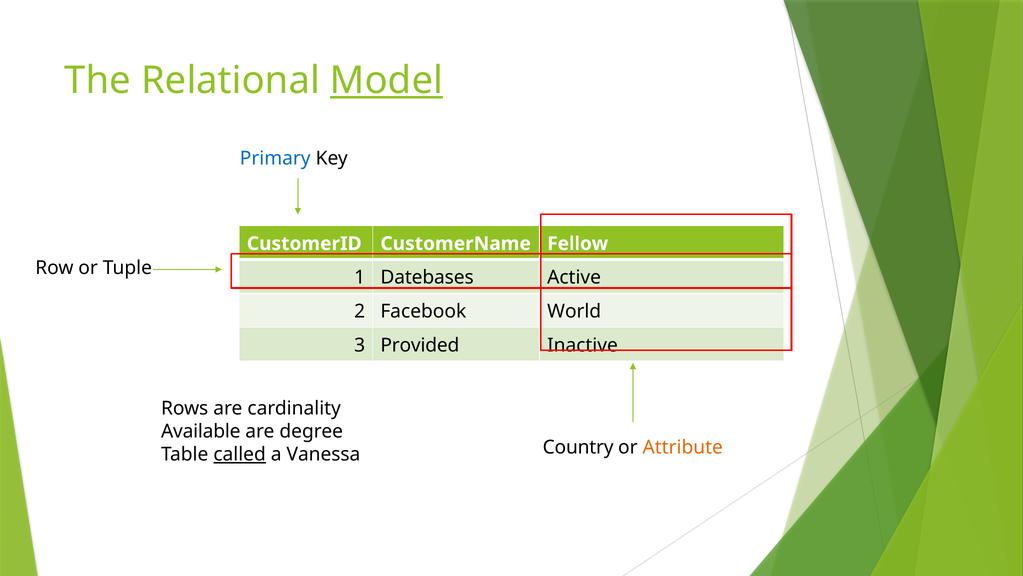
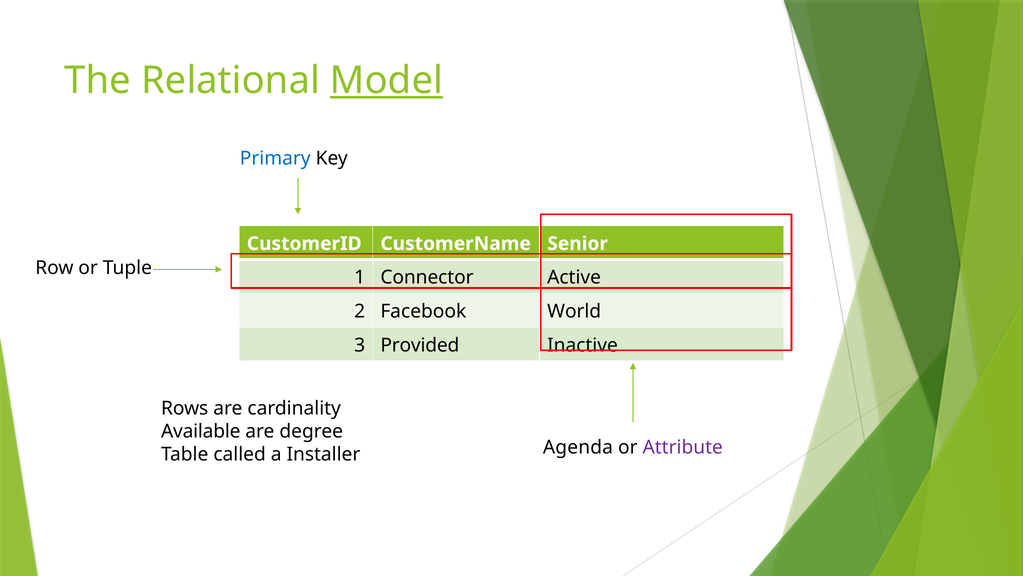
Fellow: Fellow -> Senior (578, 243)
Datebases: Datebases -> Connector (427, 277)
Country: Country -> Agenda (578, 447)
Attribute colour: orange -> purple (683, 447)
called underline: present -> none (240, 454)
Vanessa: Vanessa -> Installer (323, 454)
